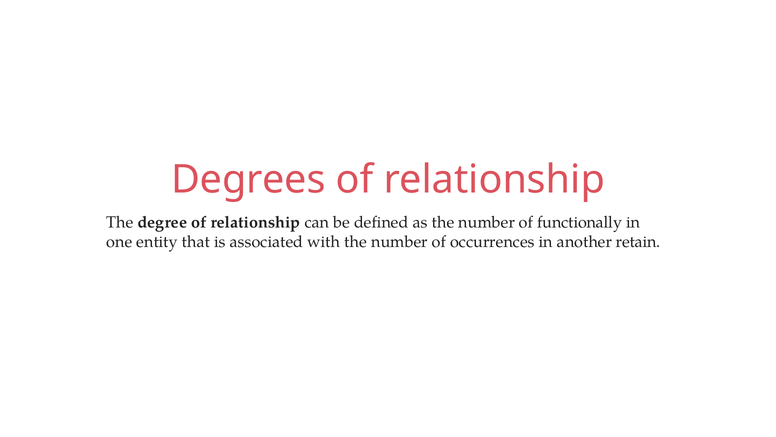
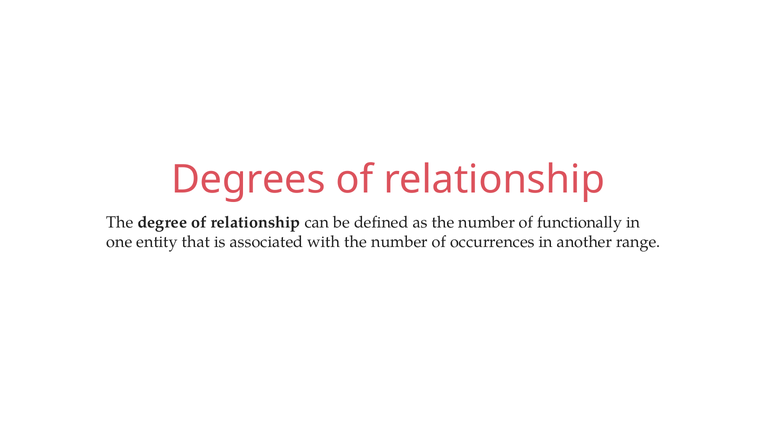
retain: retain -> range (638, 242)
